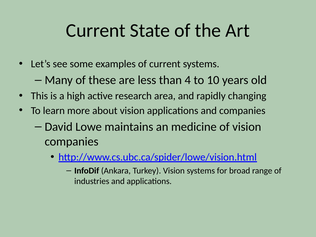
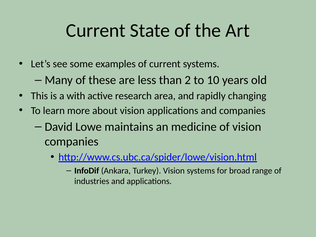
4: 4 -> 2 (188, 80)
high: high -> with (76, 96)
